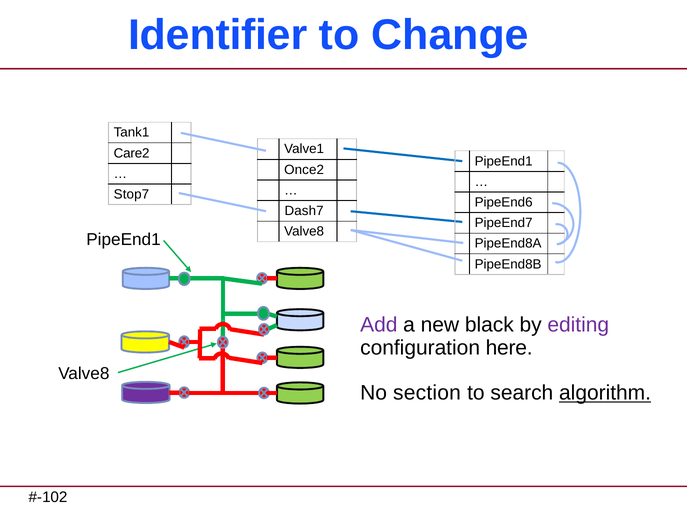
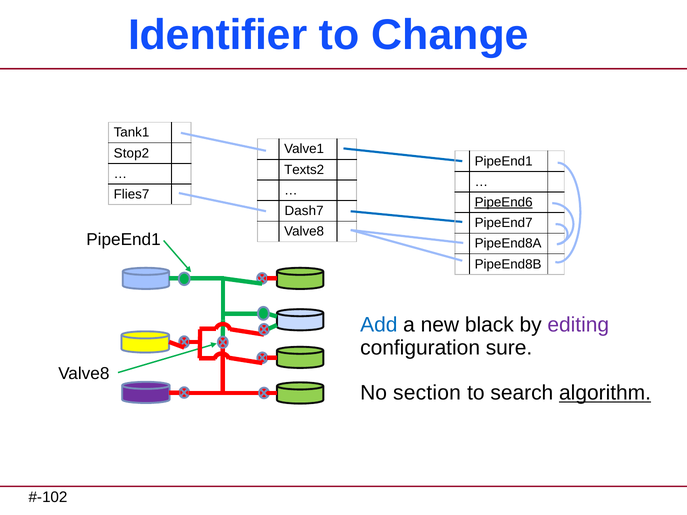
Care2: Care2 -> Stop2 (131, 153)
Once2: Once2 -> Texts2 (304, 170)
Stop7: Stop7 -> Flies7 (132, 194)
PipeEnd6 underline: none -> present (504, 202)
Add colour: purple -> blue (379, 325)
here: here -> sure (509, 348)
